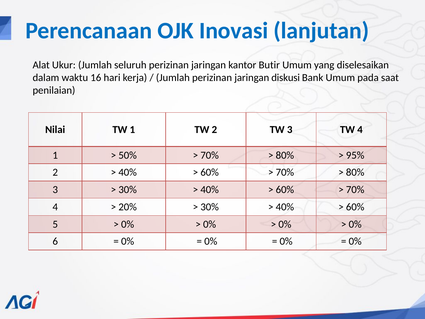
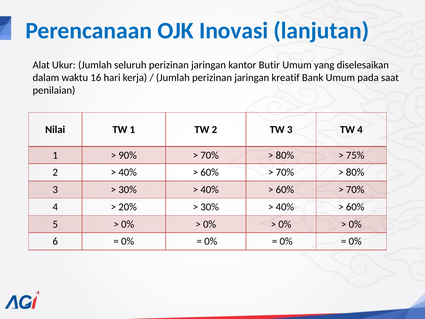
diskusi: diskusi -> kreatif (286, 78)
50%: 50% -> 90% (128, 155)
95%: 95% -> 75% (355, 155)
